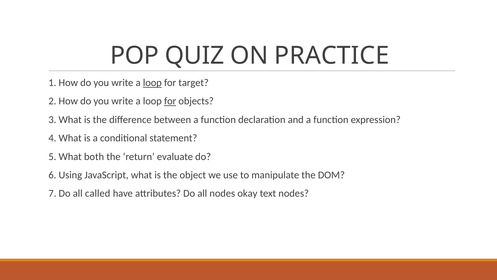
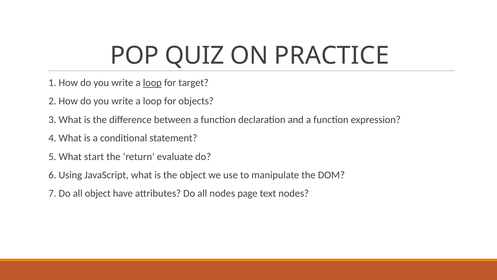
for underline: present -> none (170, 101)
both: both -> start (94, 156)
all called: called -> object (98, 193)
okay: okay -> page (247, 193)
